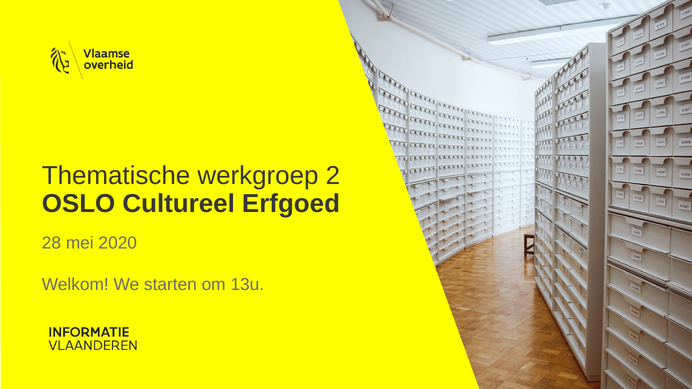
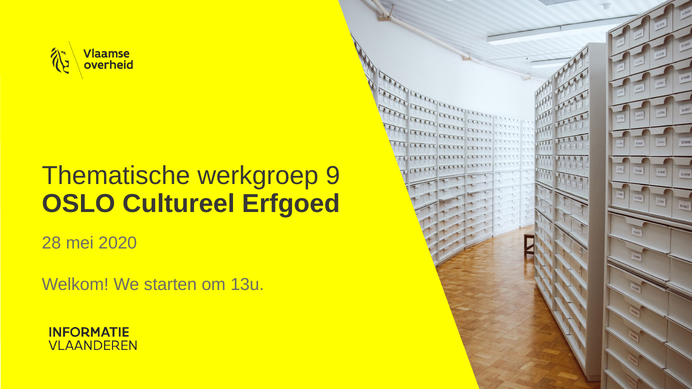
2: 2 -> 9 (333, 176)
